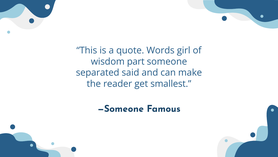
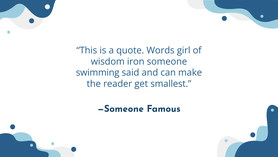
part: part -> iron (136, 61)
separated: separated -> swimming (98, 72)
